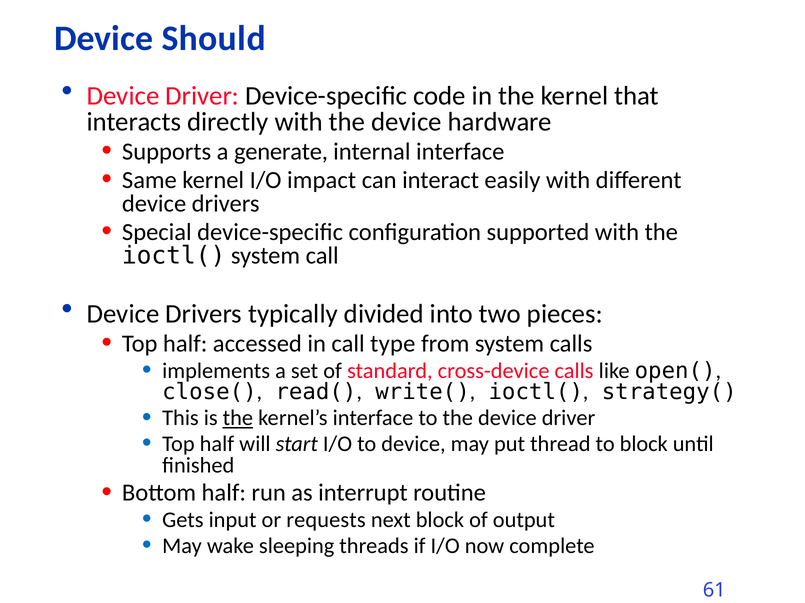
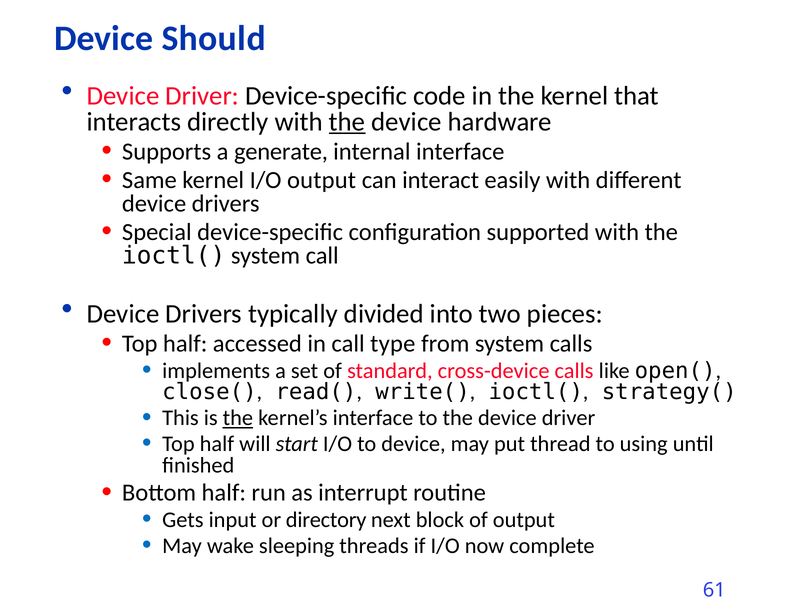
the underline: none -> present (347, 122)
I/O impact: impact -> output (322, 180)
to block: block -> using (644, 445)
requests: requests -> directory (326, 520)
